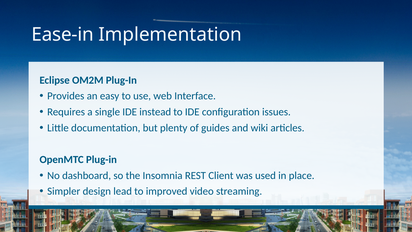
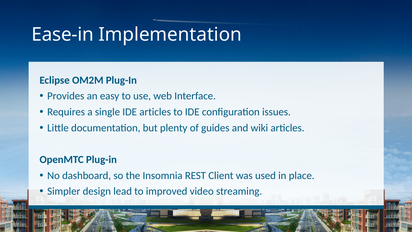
IDE instead: instead -> articles (155, 112)
